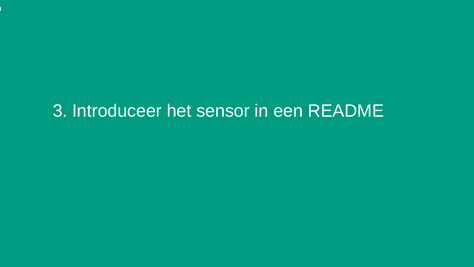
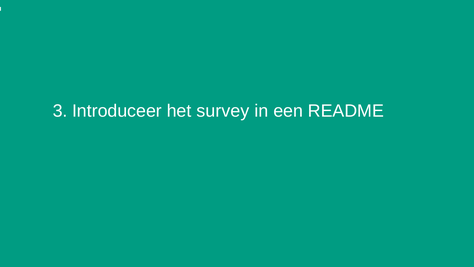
sensor: sensor -> survey (223, 111)
